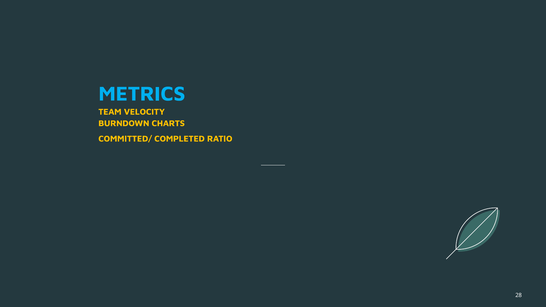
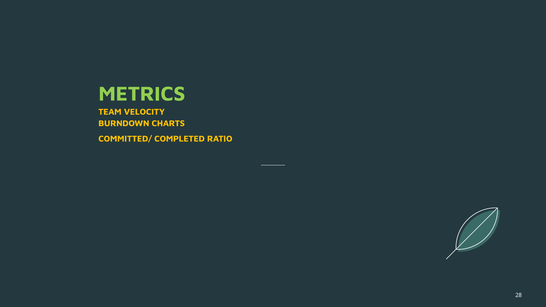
METRICS colour: light blue -> light green (142, 94)
